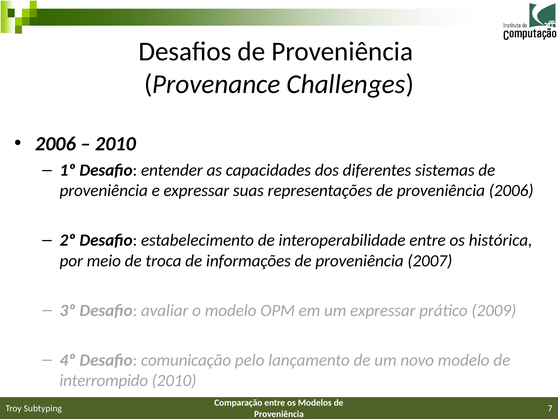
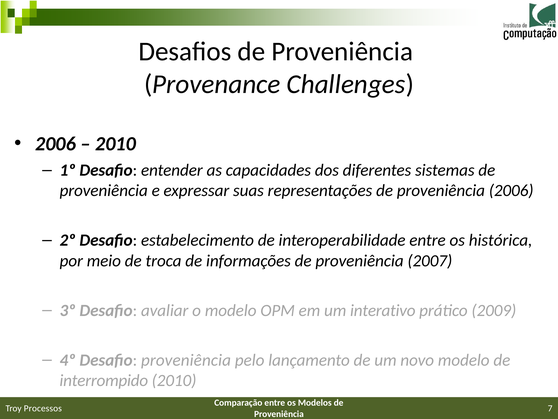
um expressar: expressar -> interativo (383, 310)
Desafio comunicação: comunicação -> proveniência (186, 360)
Subtyping: Subtyping -> Processos (43, 408)
